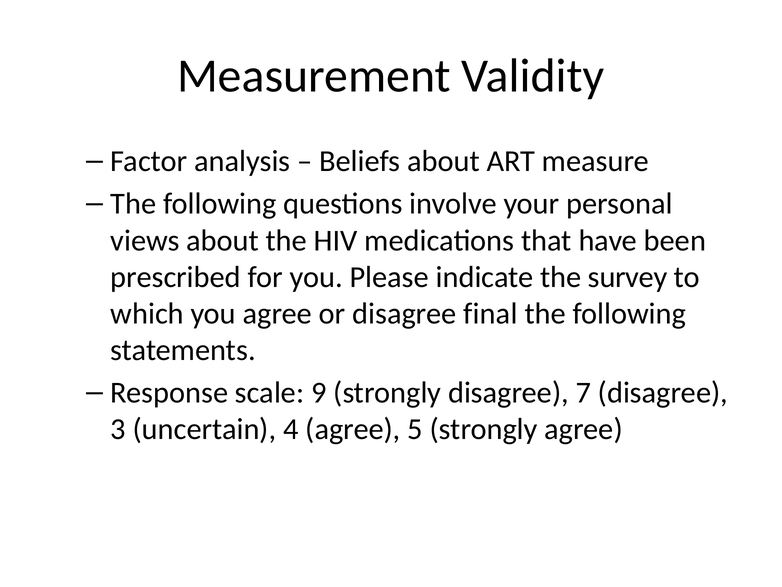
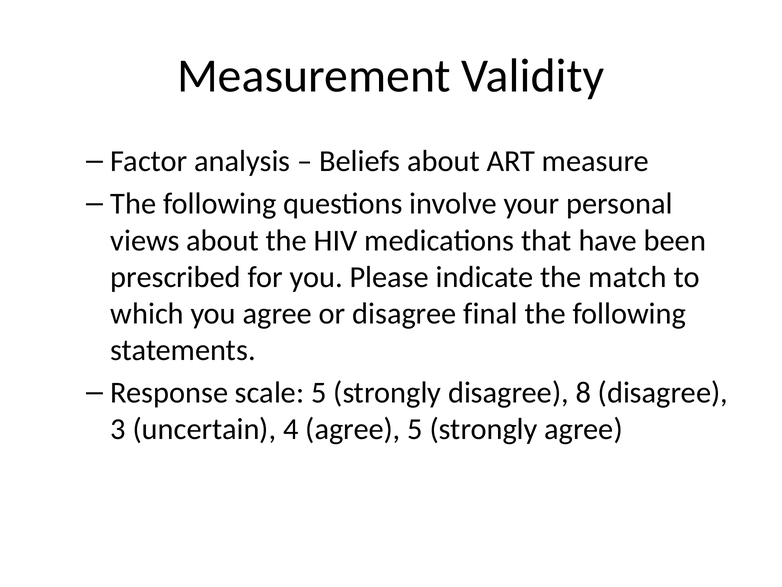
survey: survey -> match (627, 277)
scale 9: 9 -> 5 (319, 392)
7: 7 -> 8 (583, 392)
